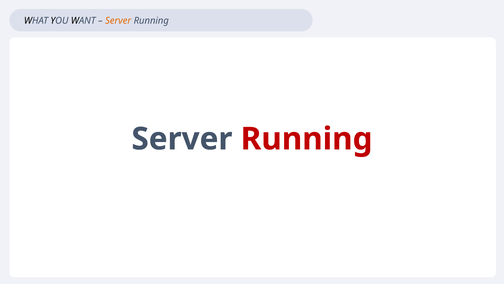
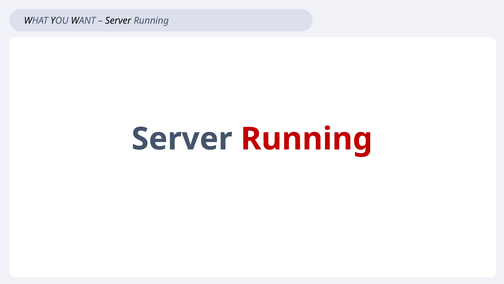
Server colour: orange -> black (118, 21)
